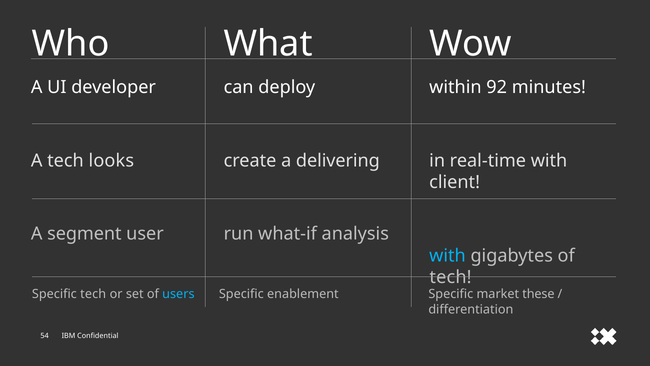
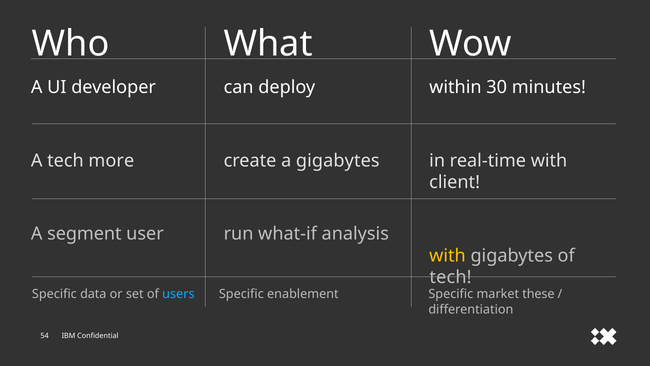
92: 92 -> 30 (497, 87)
looks: looks -> more (111, 161)
a delivering: delivering -> gigabytes (338, 161)
with colour: light blue -> yellow (447, 255)
Specific tech: tech -> data (93, 294)
